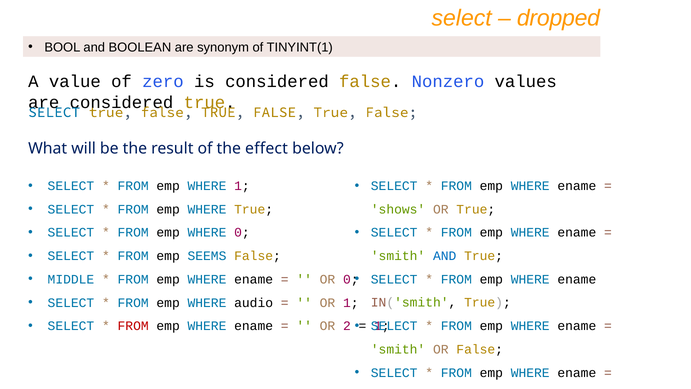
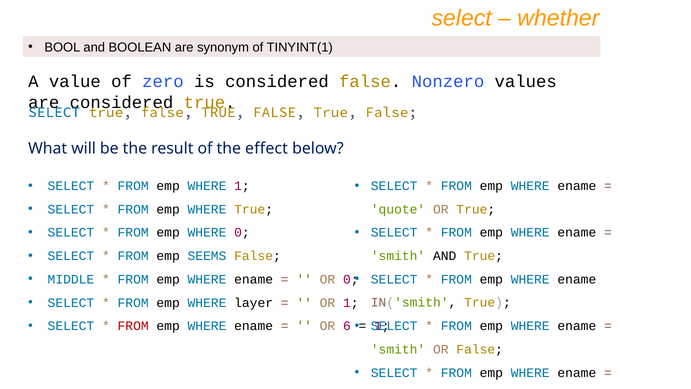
dropped: dropped -> whether (558, 18)
shows: shows -> quote (398, 209)
AND colour: blue -> black (445, 256)
audio: audio -> layer (254, 302)
2: 2 -> 6 (347, 326)
